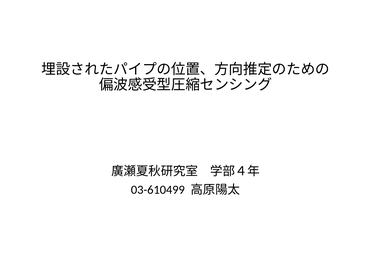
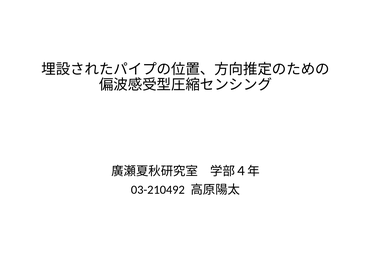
03-610499: 03-610499 -> 03-210492 (158, 190)
